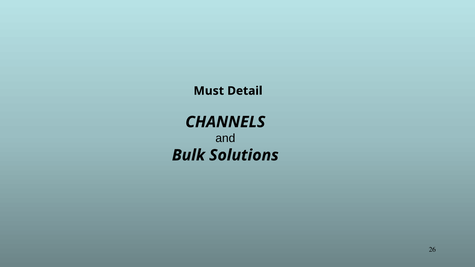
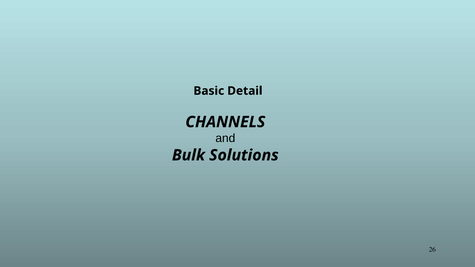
Must: Must -> Basic (209, 91)
